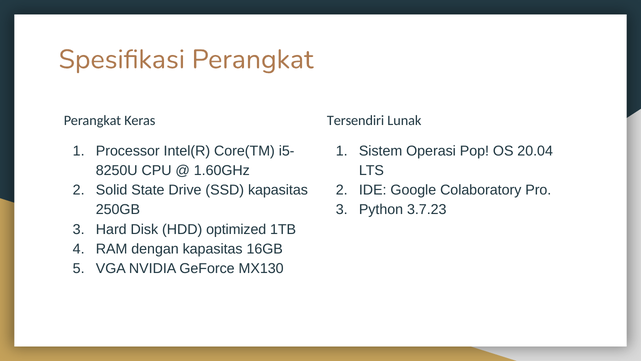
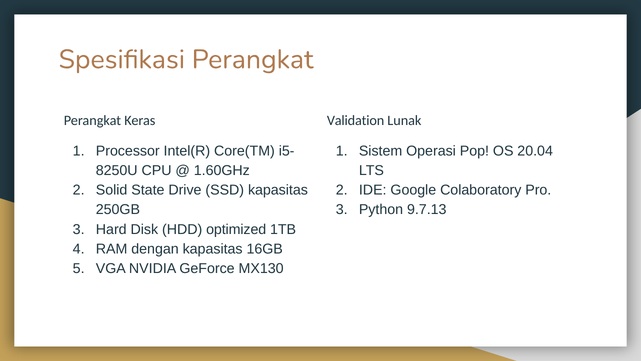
Tersendiri: Tersendiri -> Validation (356, 120)
3.7.23: 3.7.23 -> 9.7.13 (427, 210)
